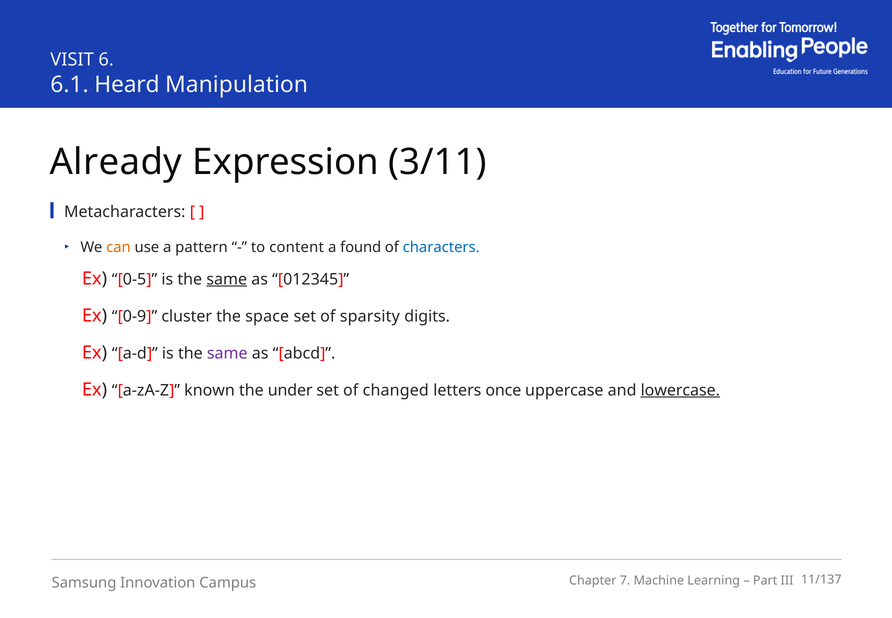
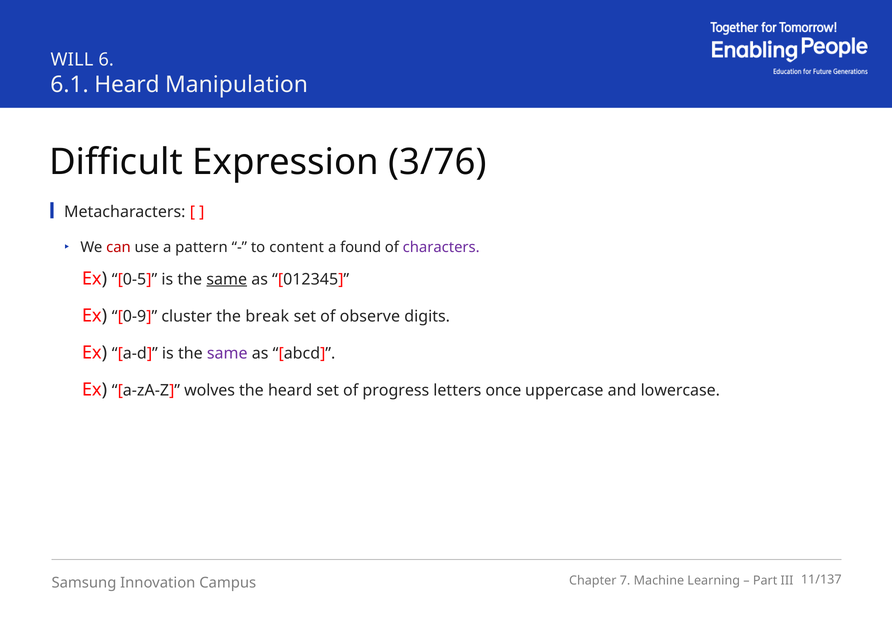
VISIT: VISIT -> WILL (72, 59)
Already: Already -> Difficult (116, 162)
3/11: 3/11 -> 3/76 (438, 162)
can colour: orange -> red (118, 247)
characters colour: blue -> purple (441, 247)
space: space -> break (267, 316)
sparsity: sparsity -> observe (370, 316)
known: known -> wolves (210, 390)
the under: under -> heard (290, 390)
changed: changed -> progress (396, 390)
lowercase underline: present -> none (680, 390)
